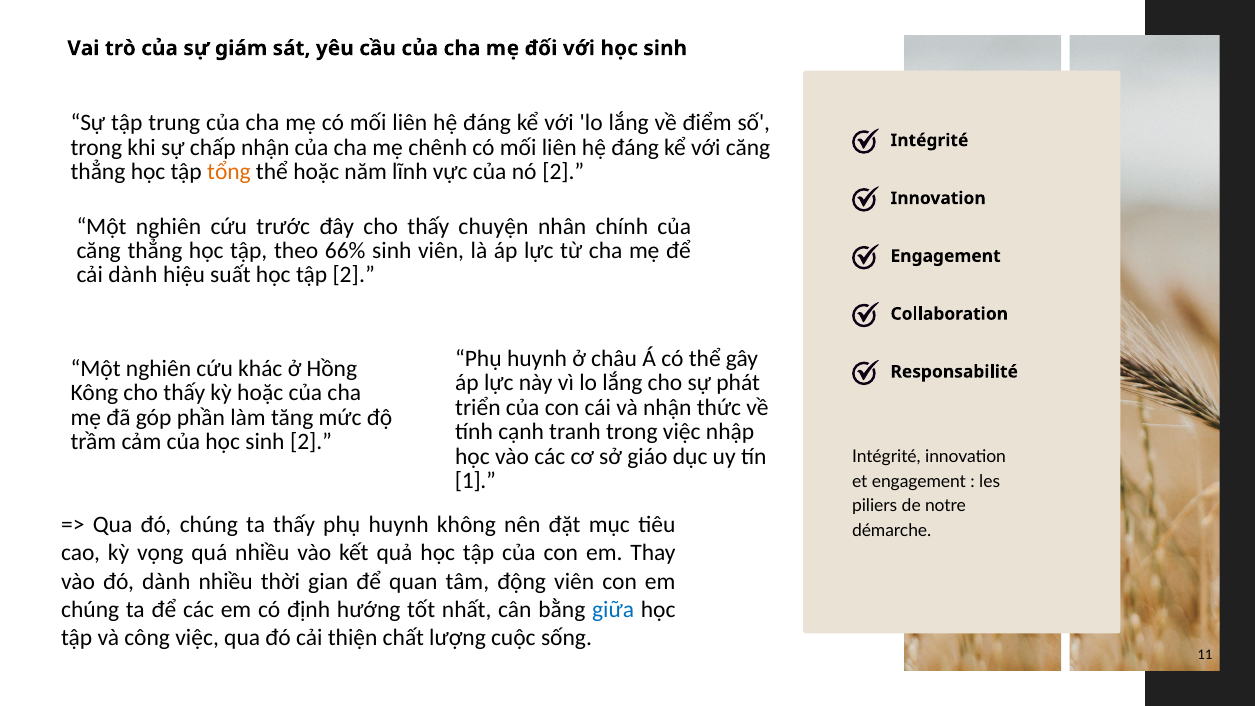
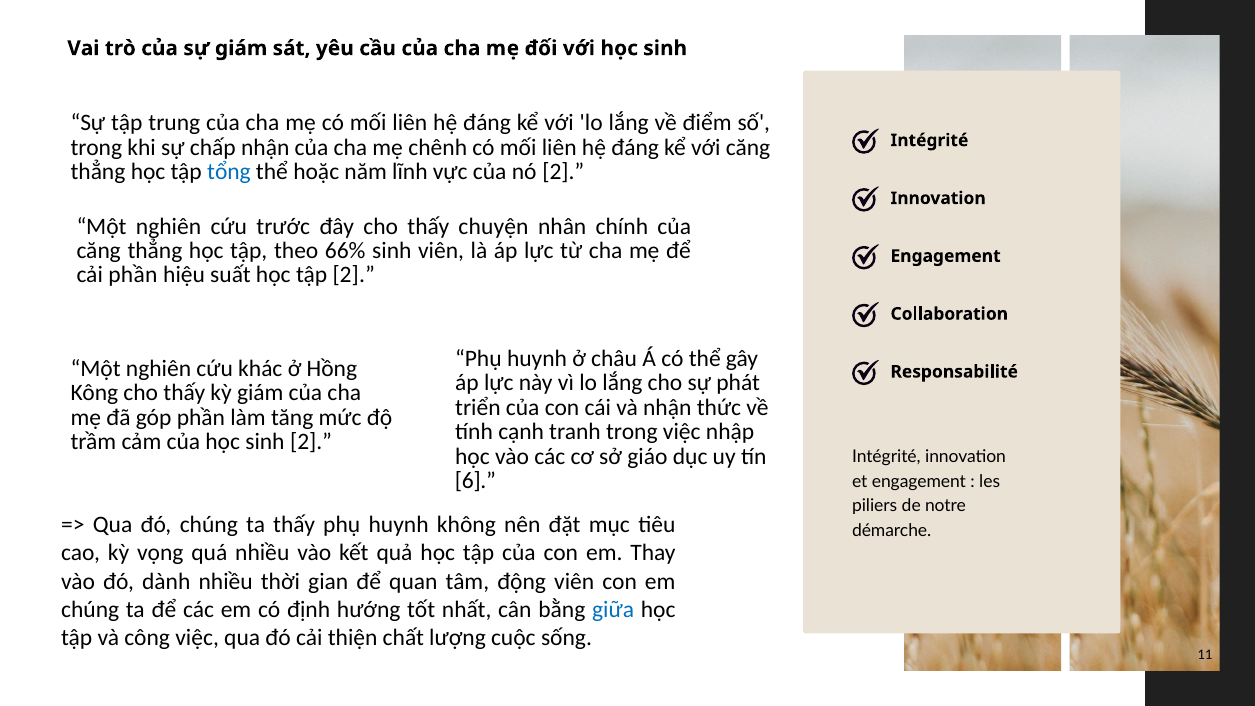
tổng colour: orange -> blue (229, 172)
cải dành: dành -> phần (133, 275)
kỳ hoặc: hoặc -> giám (260, 393)
1: 1 -> 6 (475, 481)
